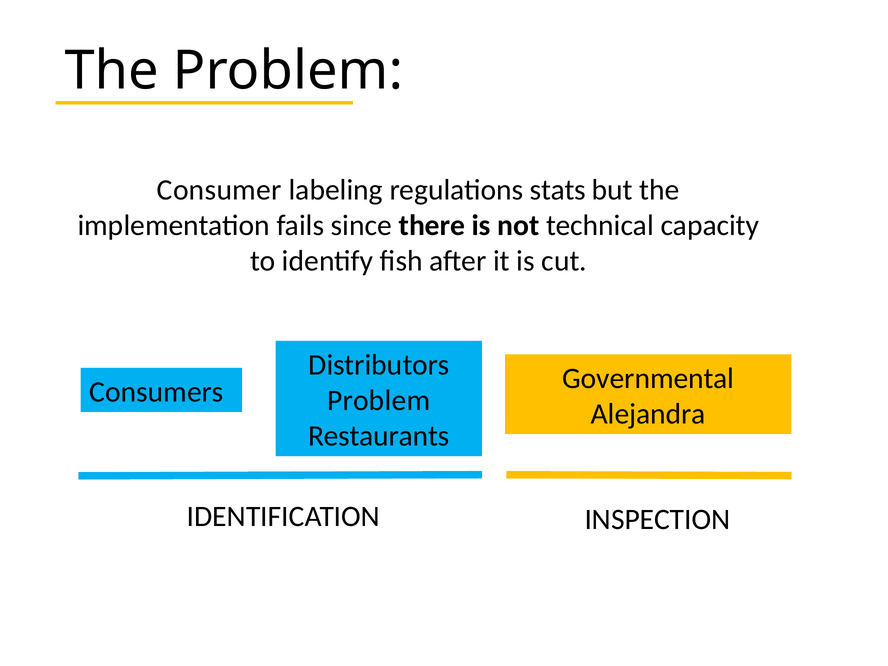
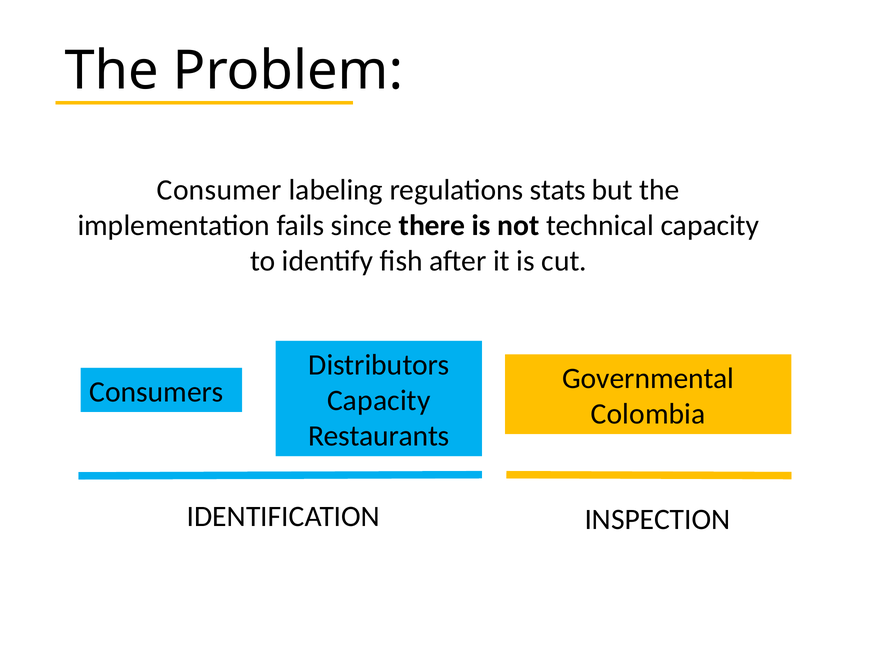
Problem: Problem -> Capacity (379, 401)
Alejandra: Alejandra -> Colombia (648, 414)
